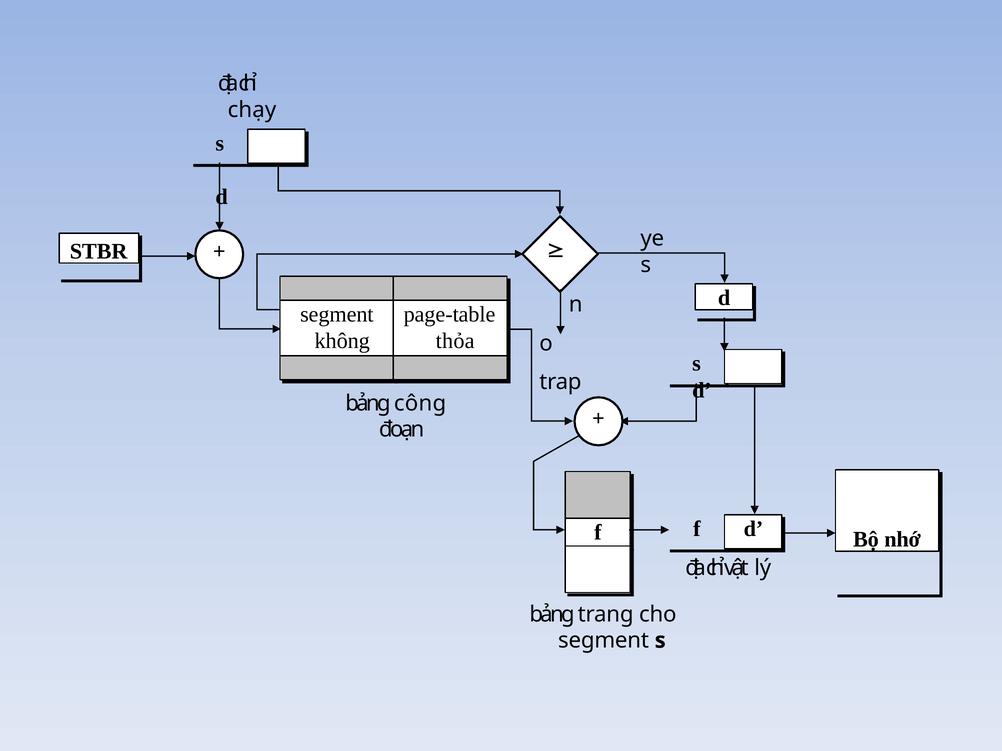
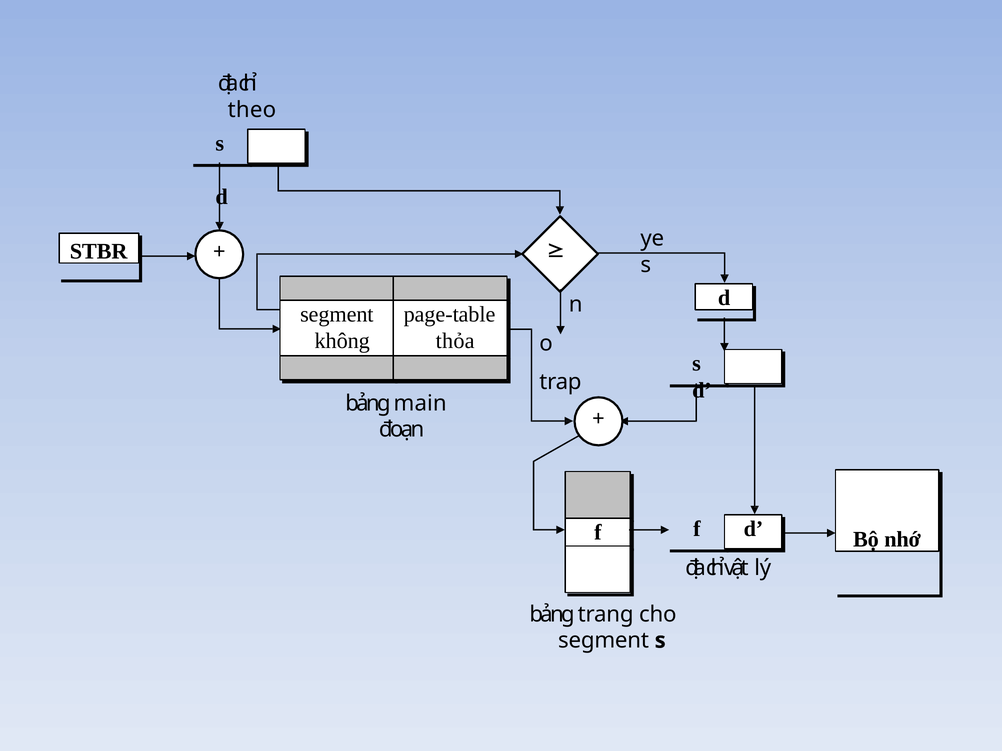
chạy: chạy -> theo (252, 110)
công: công -> main (420, 404)
